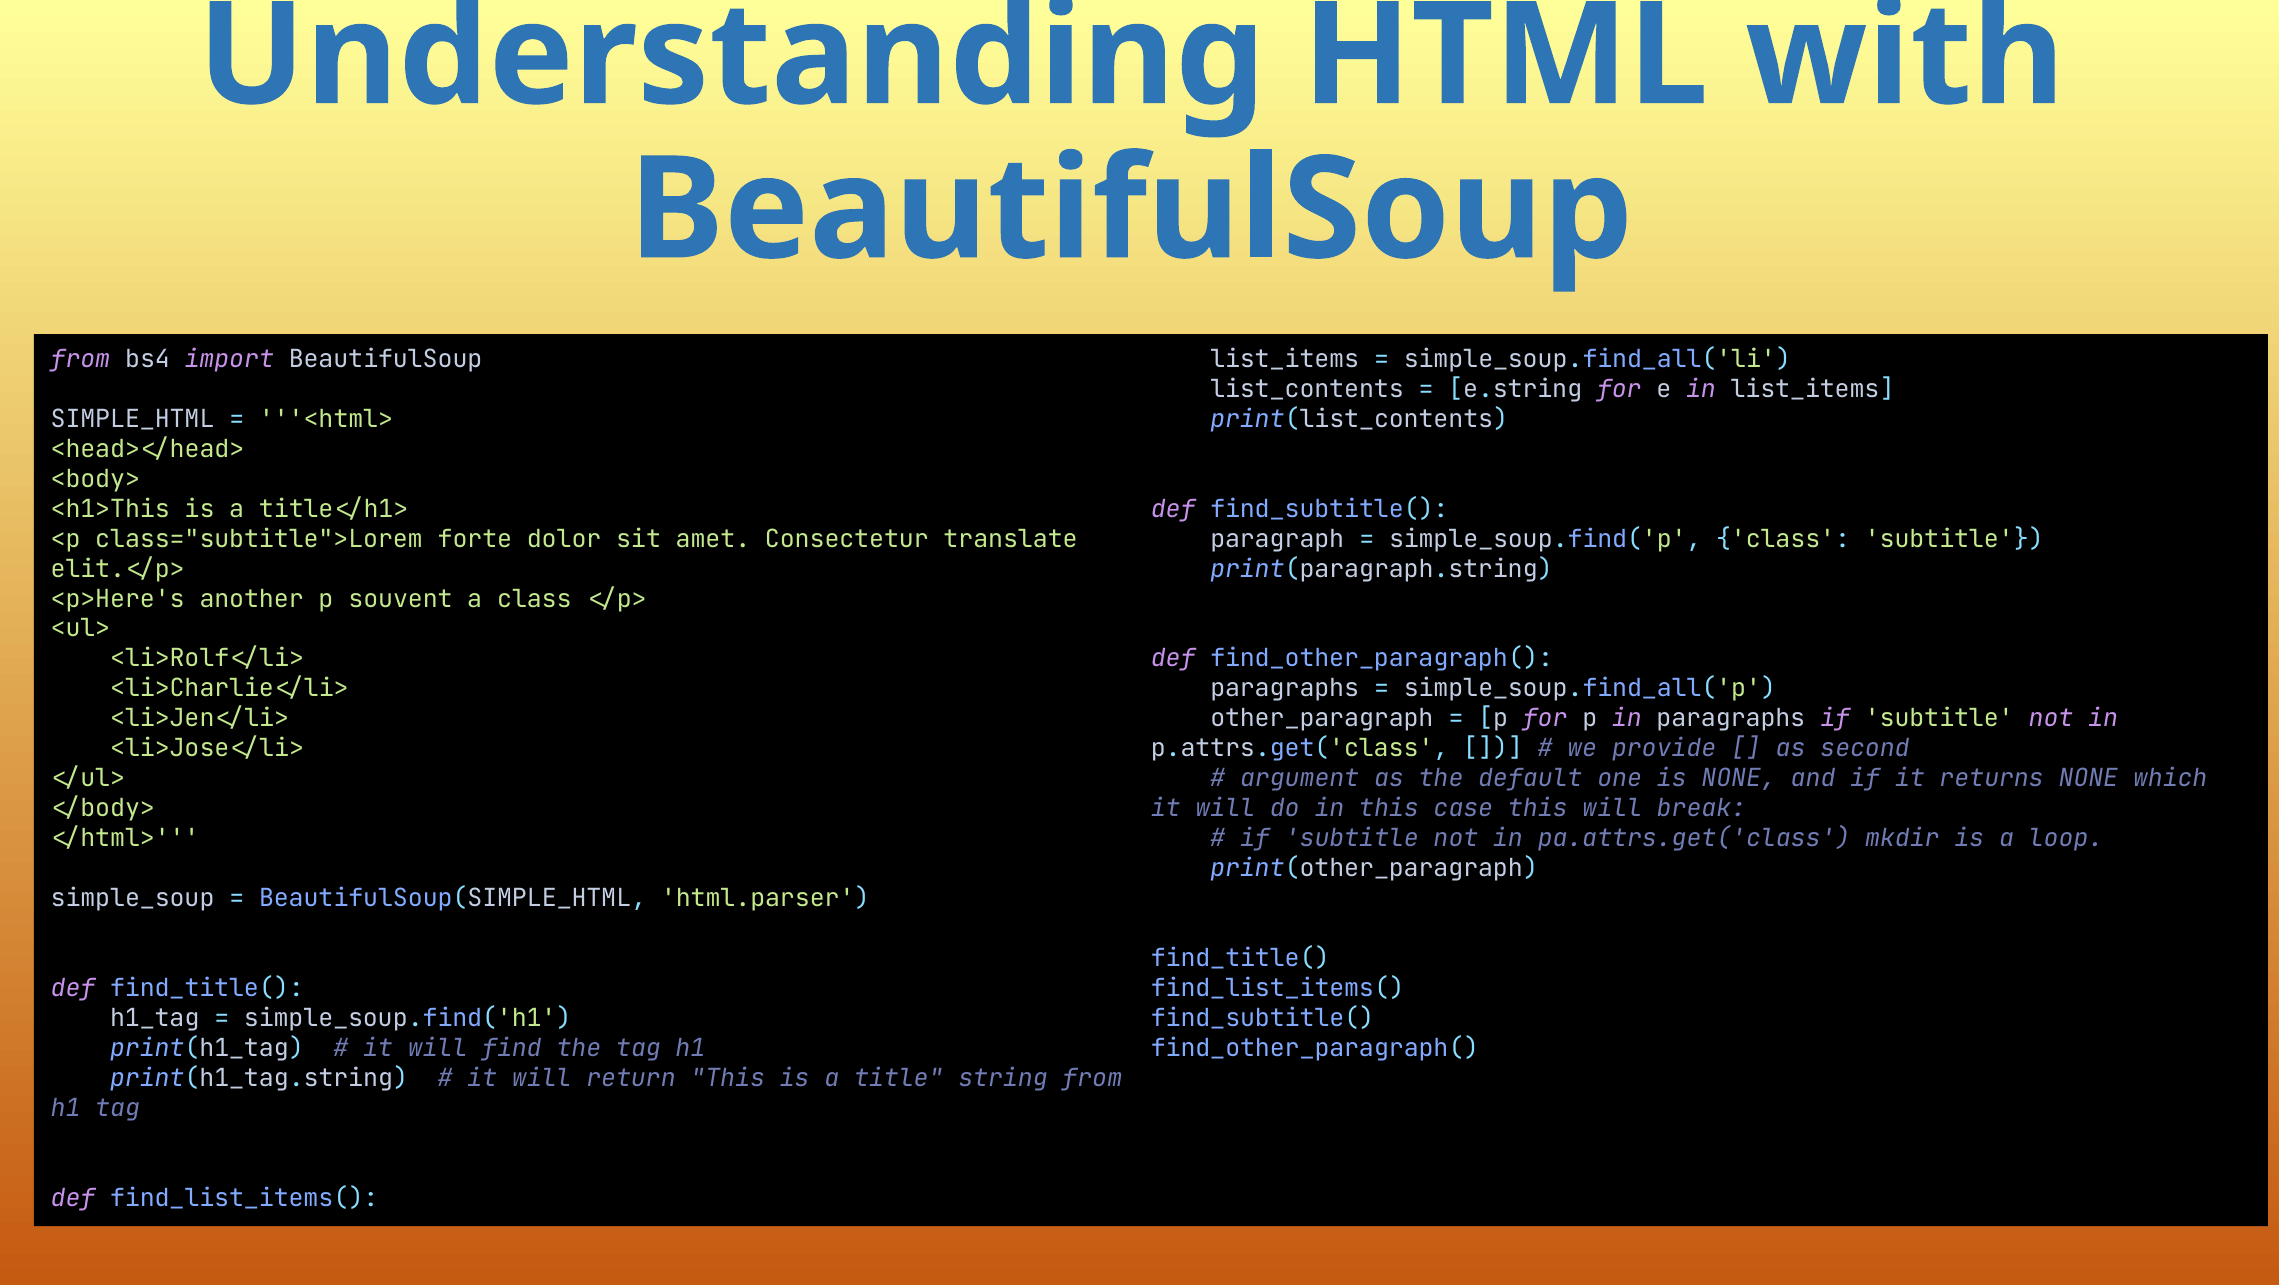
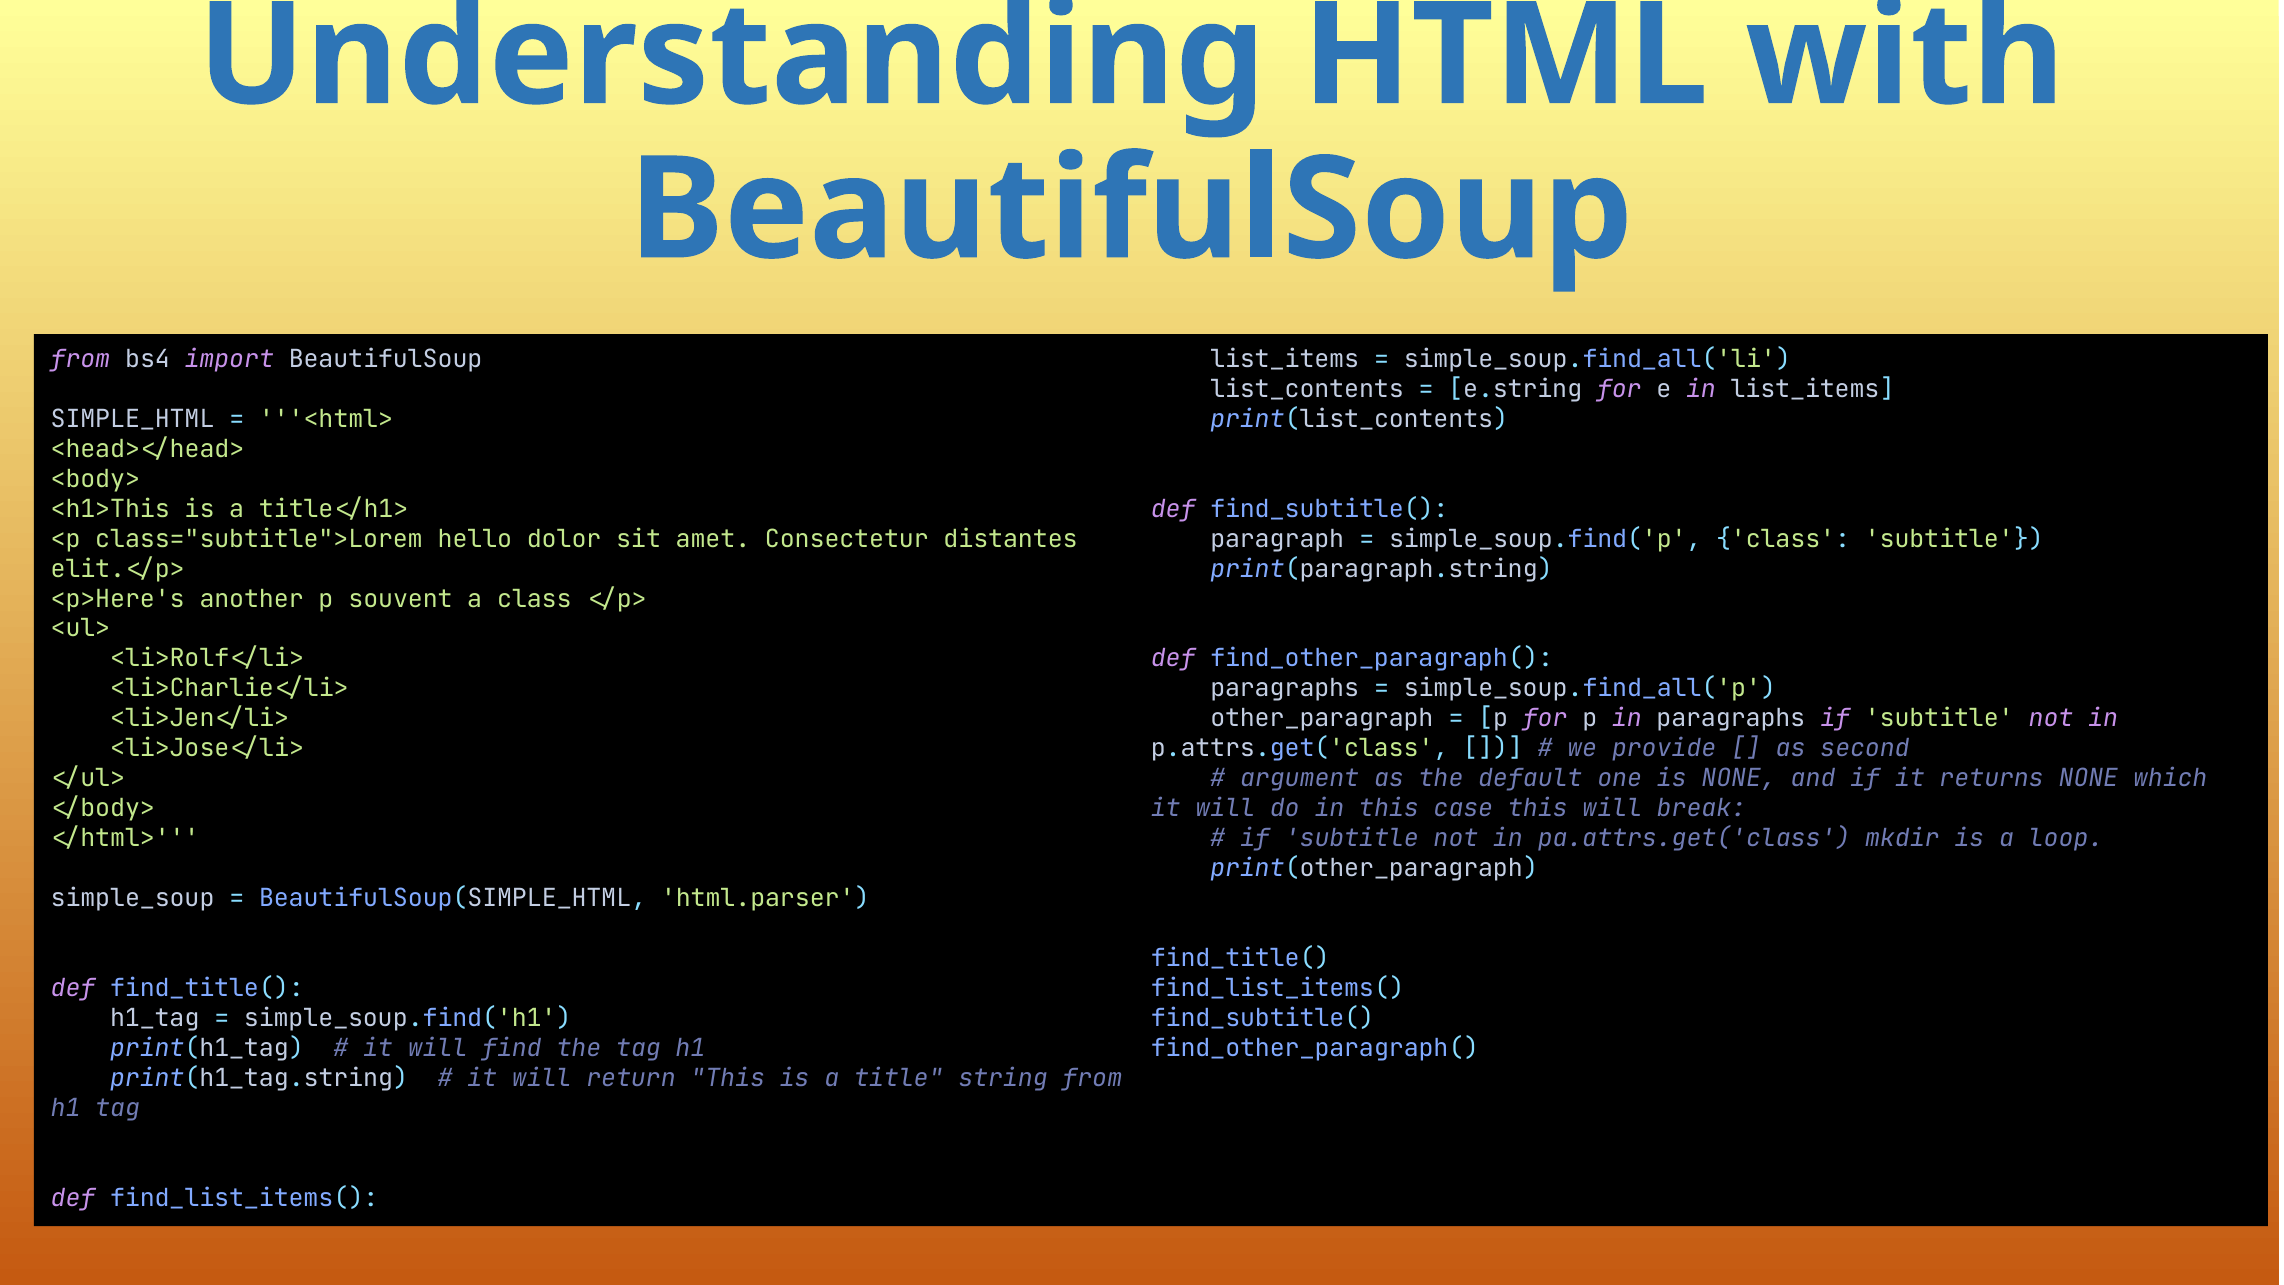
forte: forte -> hello (475, 539)
translate: translate -> distantes (1011, 539)
